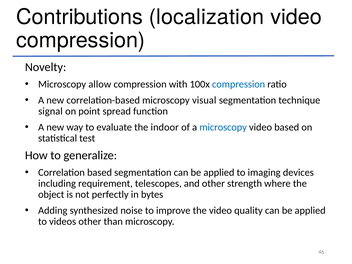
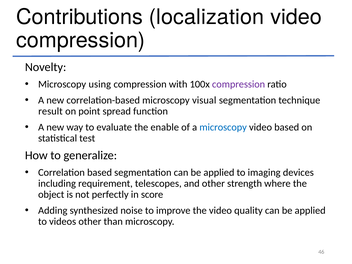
allow: allow -> using (100, 84)
compression colour: blue -> purple (239, 84)
signal: signal -> result (51, 111)
indoor: indoor -> enable (165, 127)
bytes: bytes -> score (152, 195)
